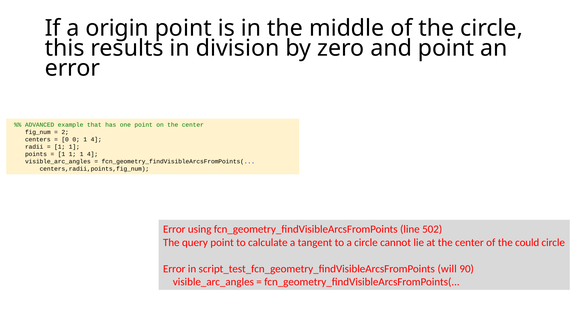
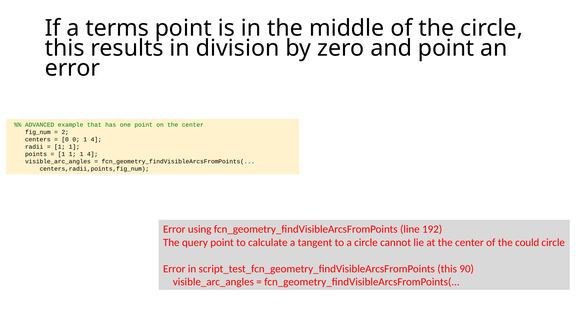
origin: origin -> terms (117, 28)
502: 502 -> 192 (432, 230)
script_test_fcn_geometry_findVisibleArcsFromPoints will: will -> this (447, 269)
